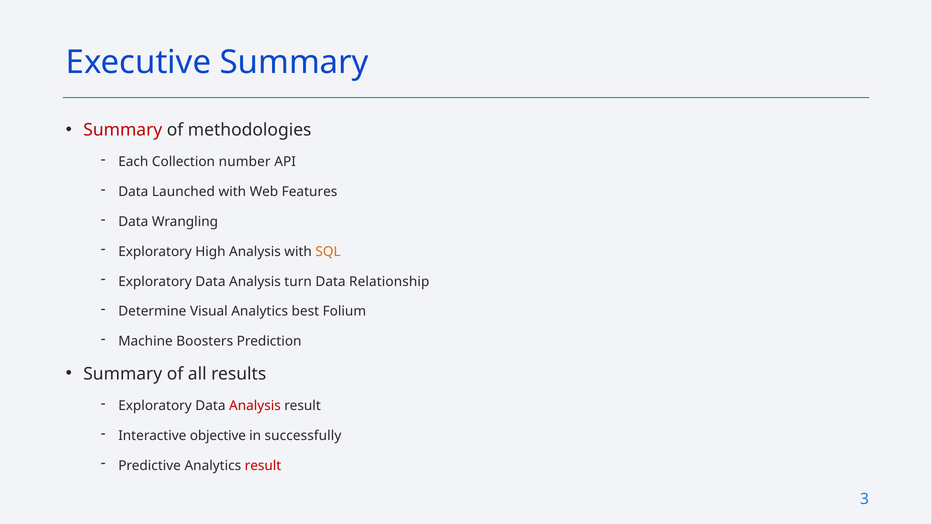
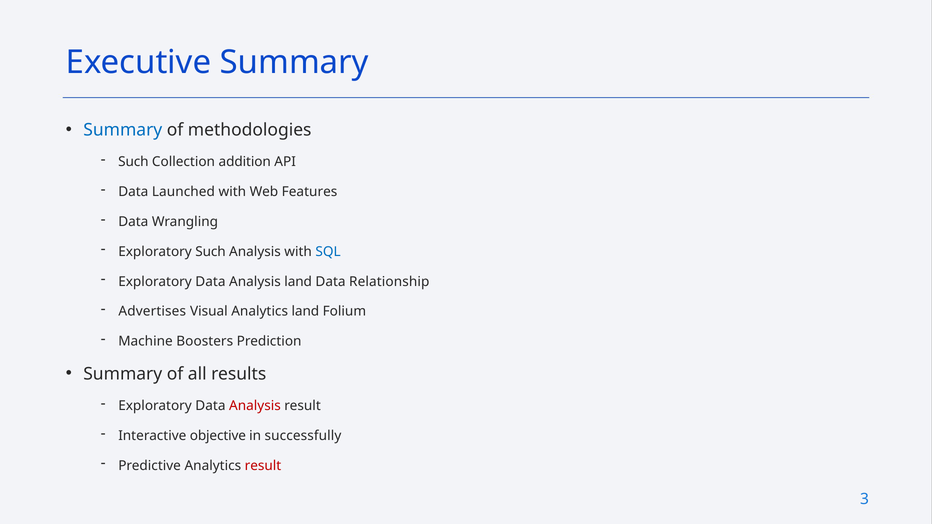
Summary colour: red -> blue (123, 130)
Each: Each -> Such (133, 162)
number: number -> addition (245, 162)
Exploratory High: High -> Such (210, 252)
SQL colour: orange -> blue (328, 252)
Analysis turn: turn -> land (298, 282)
Determine: Determine -> Advertises (152, 312)
Analytics best: best -> land (305, 312)
